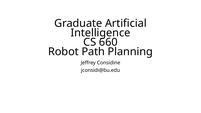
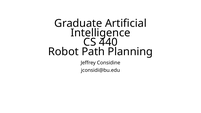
660: 660 -> 440 (108, 42)
